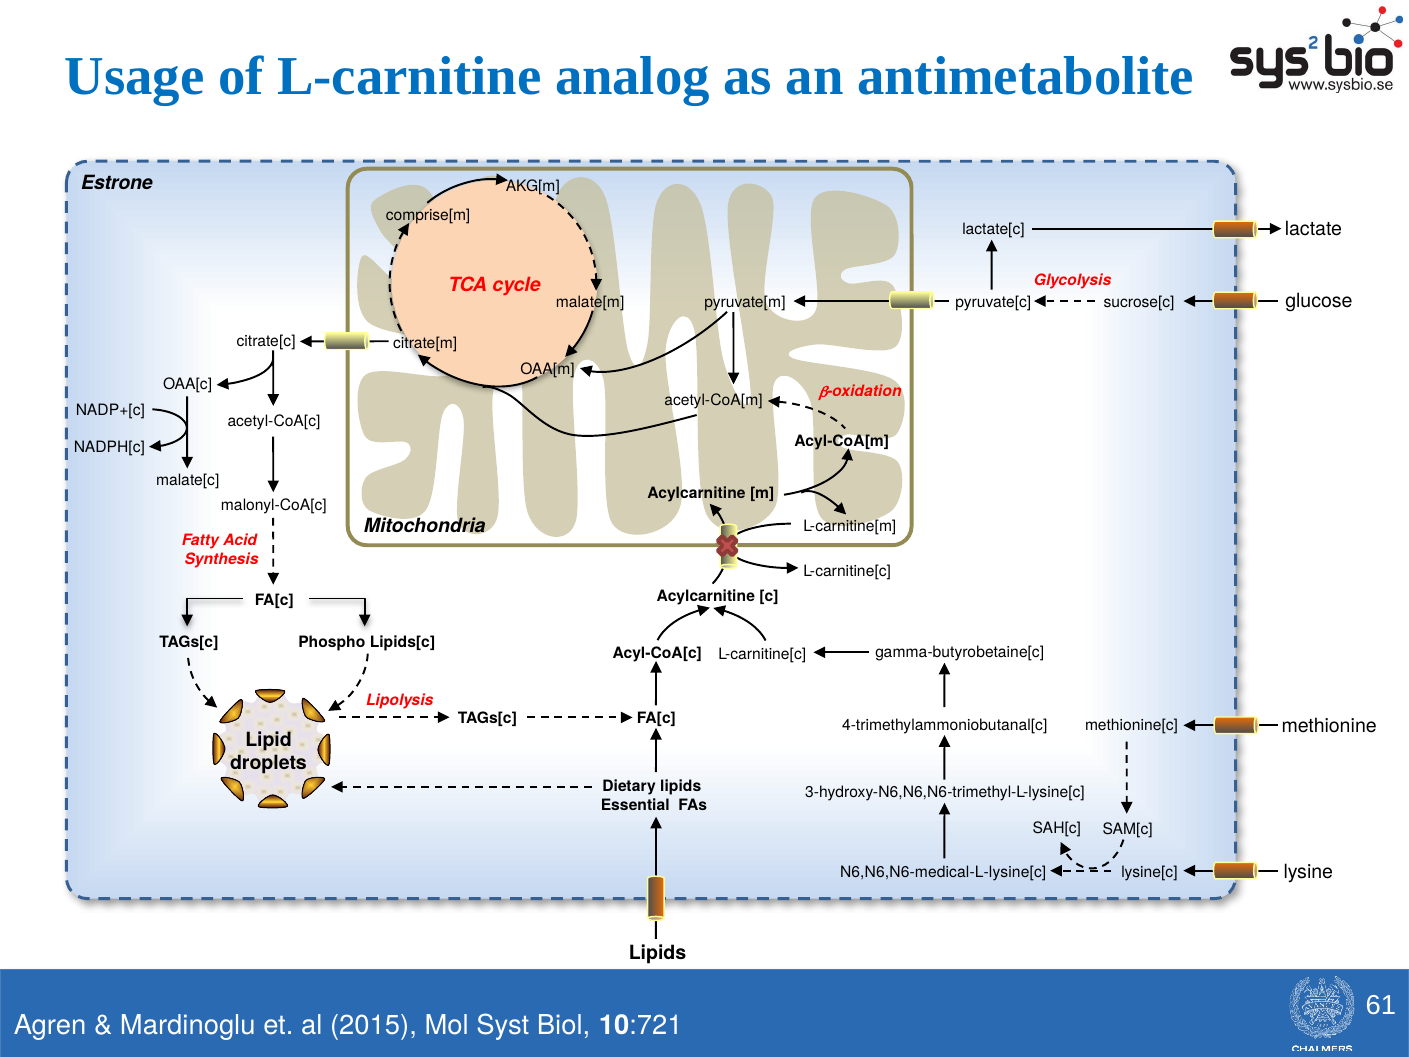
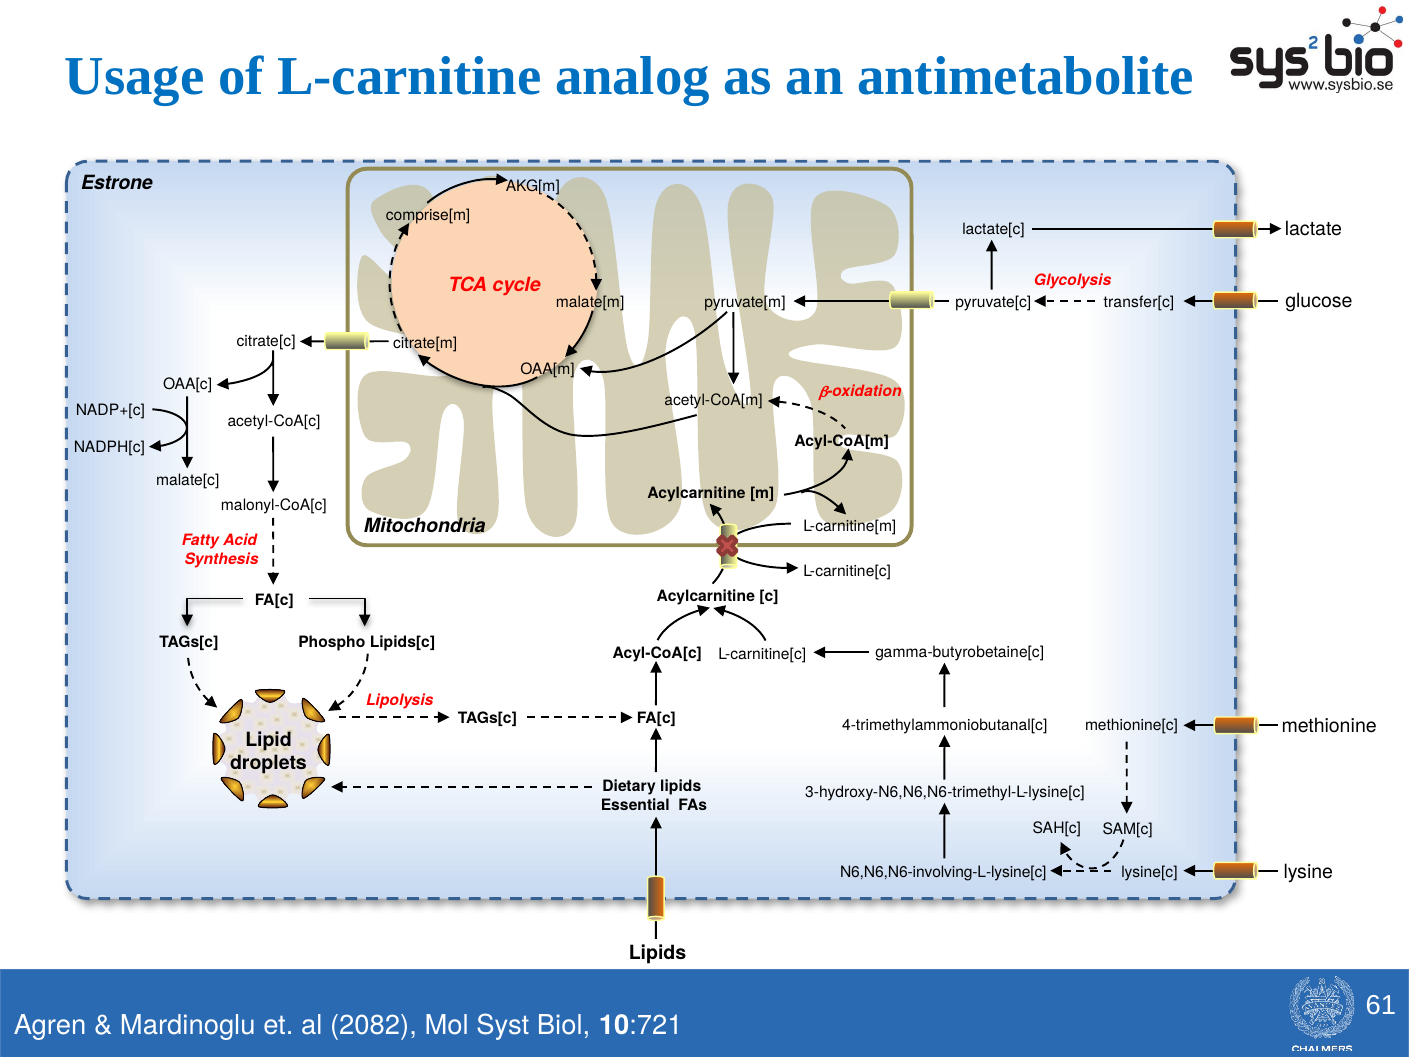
sucrose[c: sucrose[c -> transfer[c (1139, 302)
N6,N6,N6-medical-L-lysine[c: N6,N6,N6-medical-L-lysine[c -> N6,N6,N6-involving-L-lysine[c (943, 872)
2015: 2015 -> 2082 (374, 1025)
